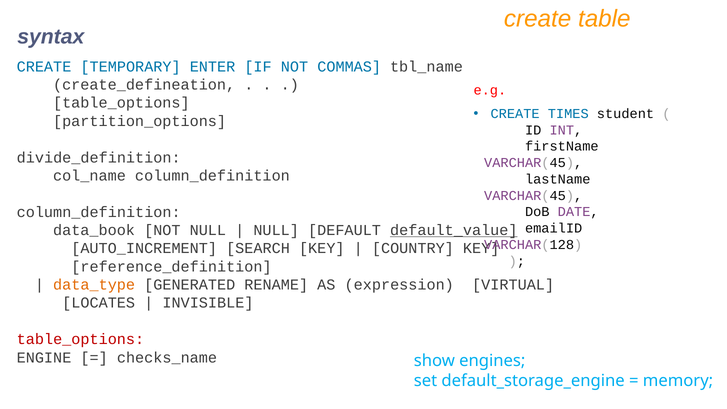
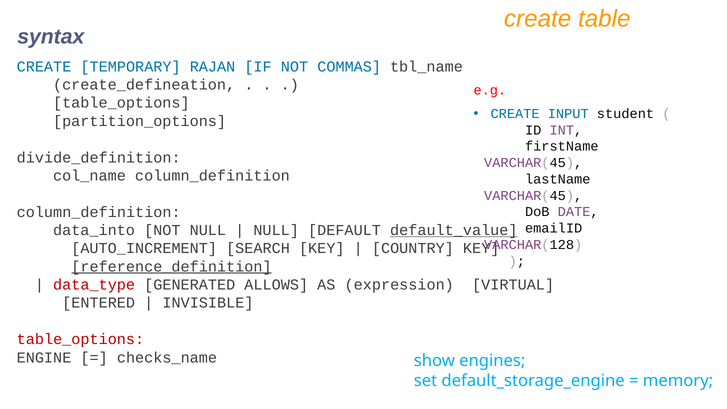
ENTER: ENTER -> RAJAN (213, 67)
TIMES: TIMES -> INPUT (568, 114)
data_book: data_book -> data_into (94, 230)
reference_definition underline: none -> present (171, 267)
data_type colour: orange -> red (94, 285)
RENAME: RENAME -> ALLOWS (276, 285)
LOCATES: LOCATES -> ENTERED (99, 303)
